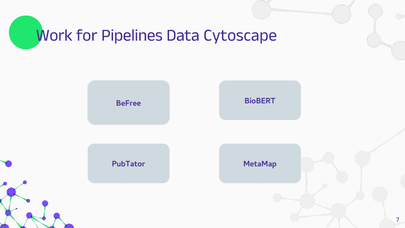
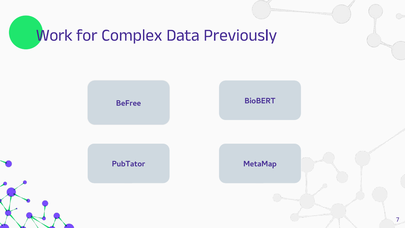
Pipelines: Pipelines -> Complex (132, 35)
Cytoscape: Cytoscape -> Previously (240, 35)
